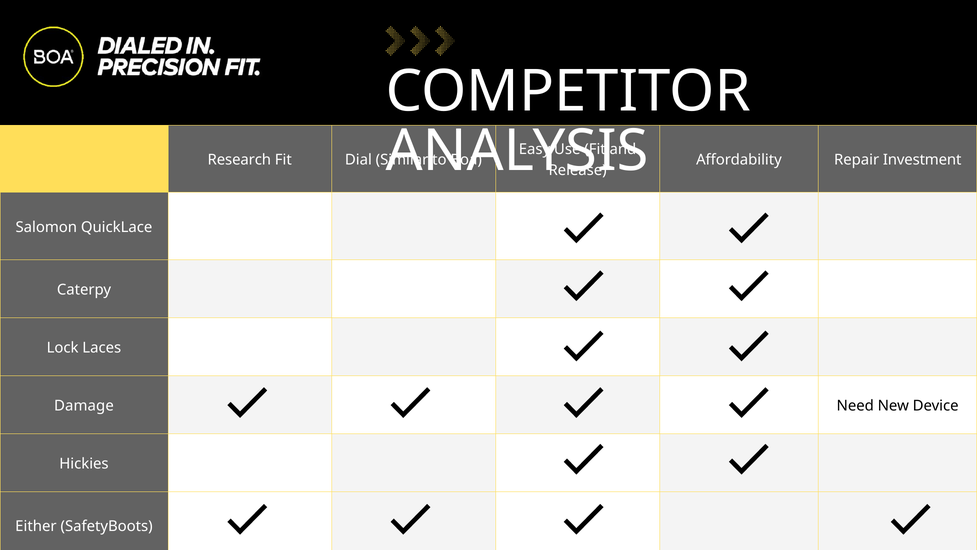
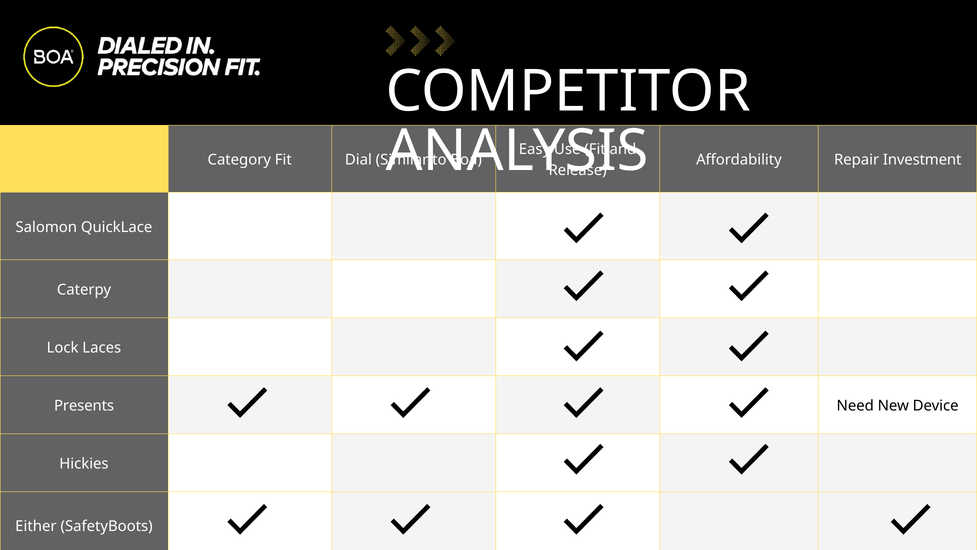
Research: Research -> Category (239, 160)
Damage: Damage -> Presents (84, 406)
